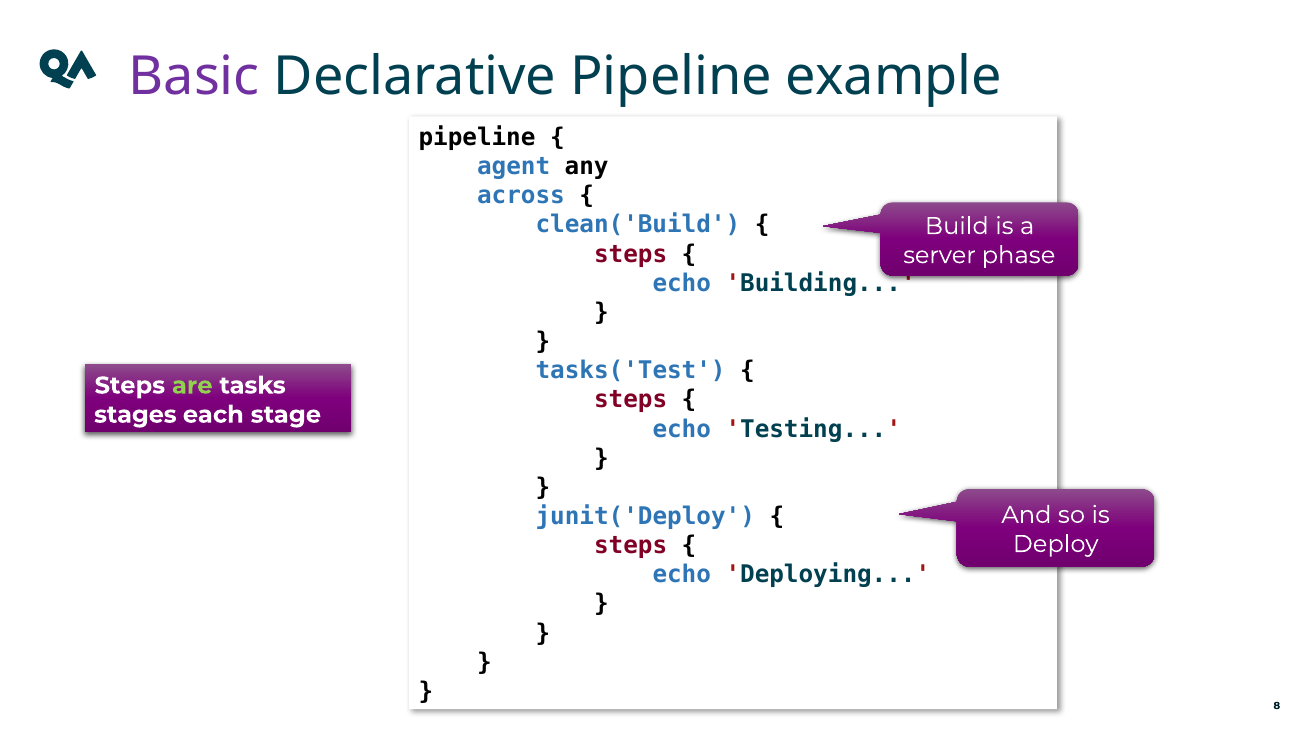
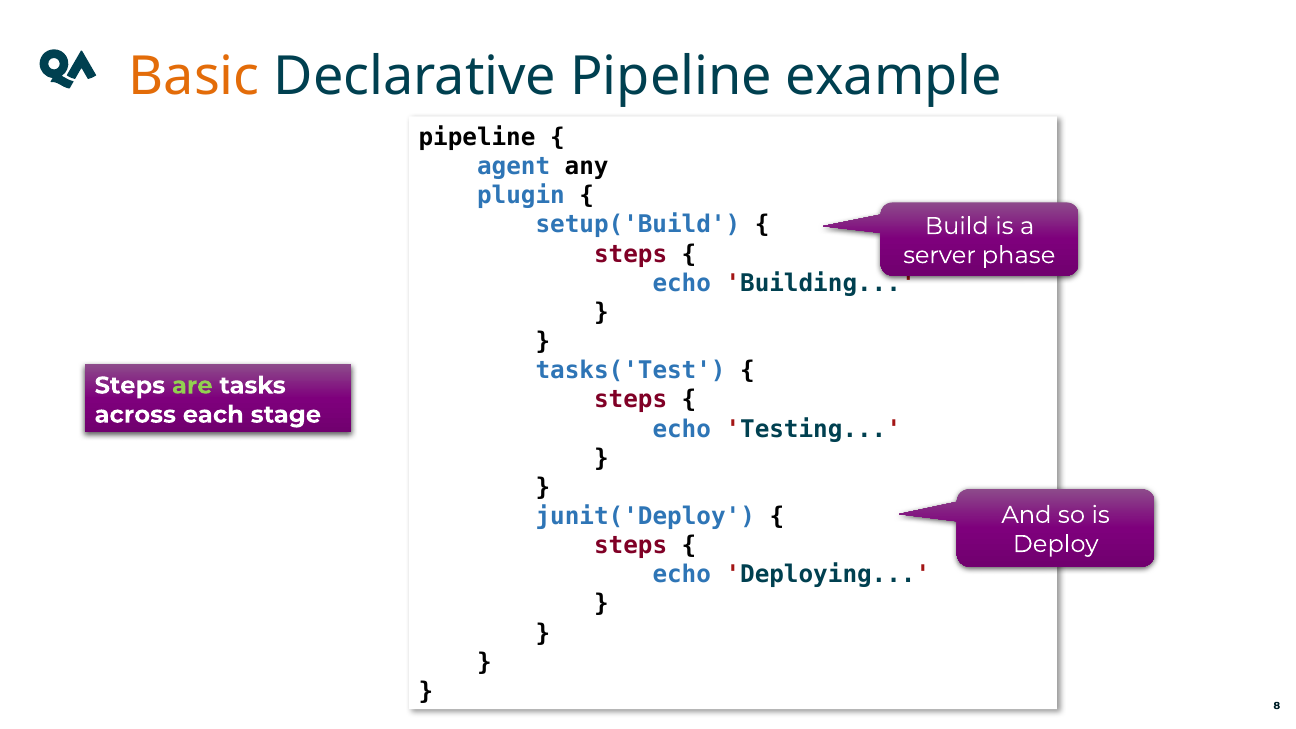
Basic colour: purple -> orange (194, 76)
across: across -> plugin (521, 196)
clean('Build: clean('Build -> setup('Build (638, 225)
stages: stages -> across (135, 415)
